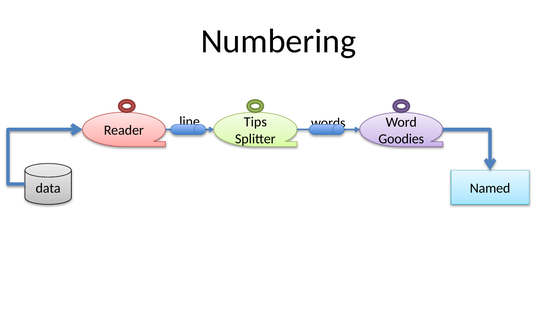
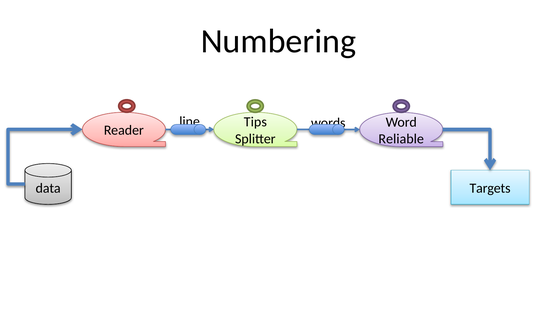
Goodies: Goodies -> Reliable (401, 139)
Named: Named -> Targets (490, 188)
